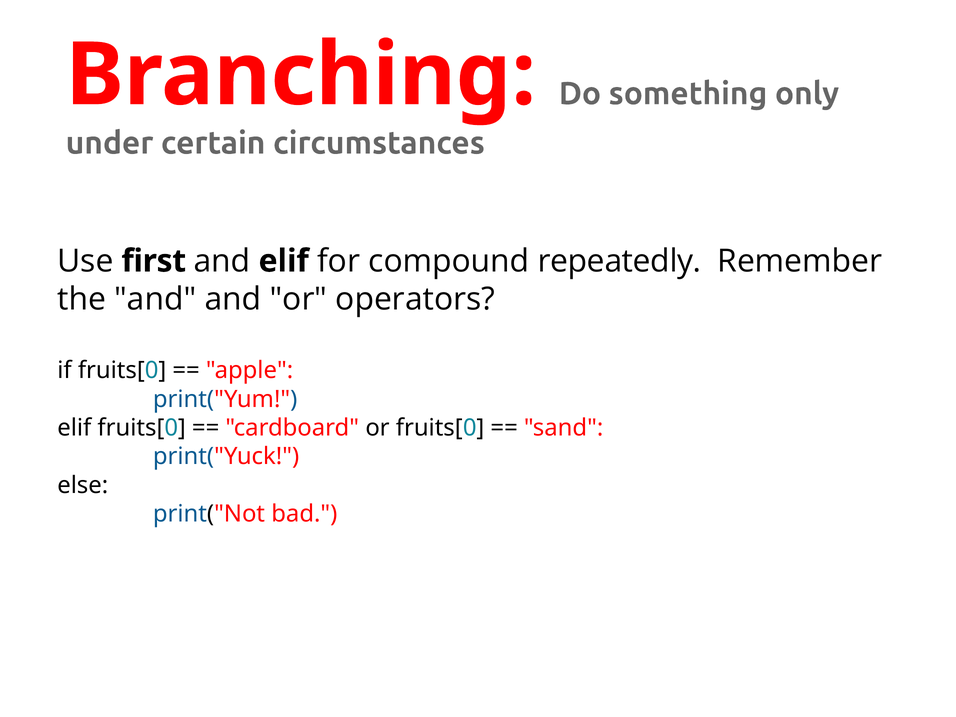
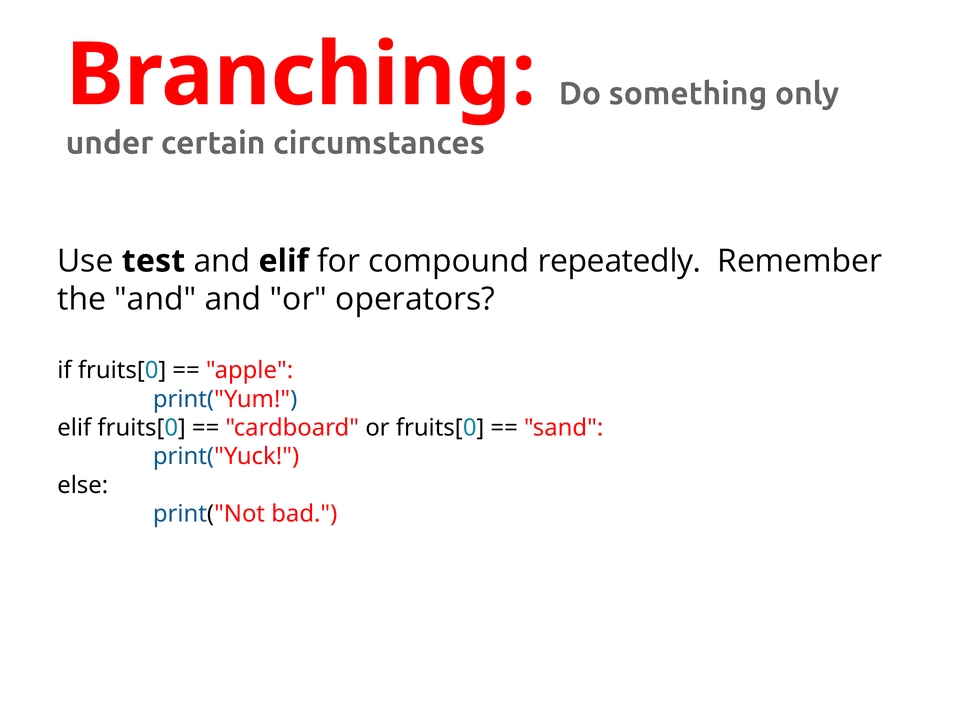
first: first -> test (154, 261)
